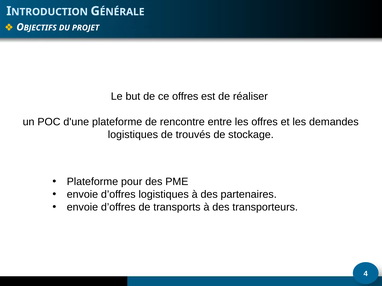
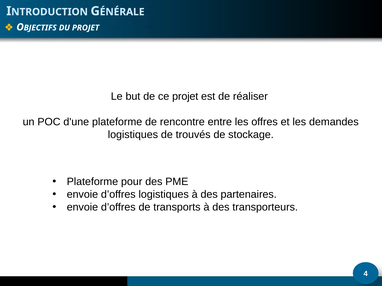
ce offres: offres -> projet (185, 97)
